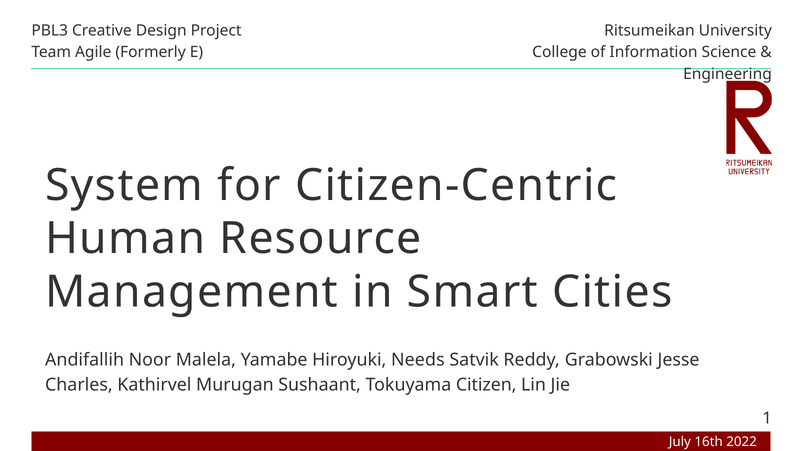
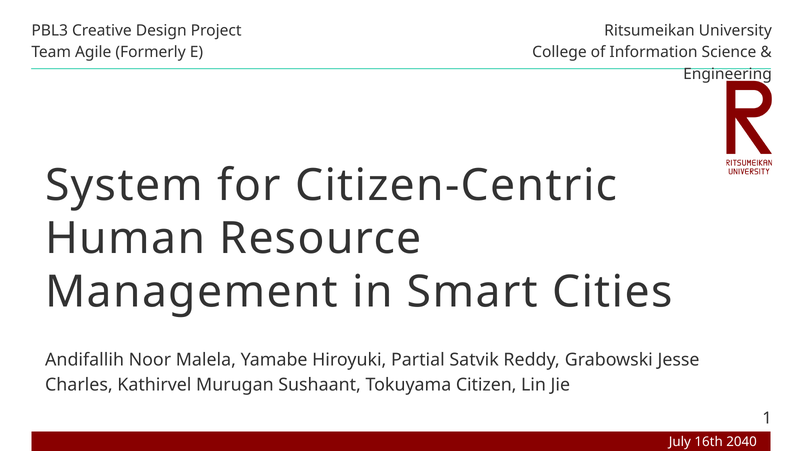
Needs: Needs -> Partial (418, 360)
2022: 2022 -> 2040 (742, 442)
